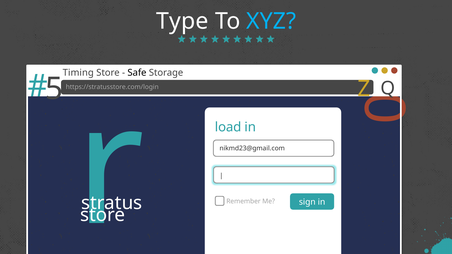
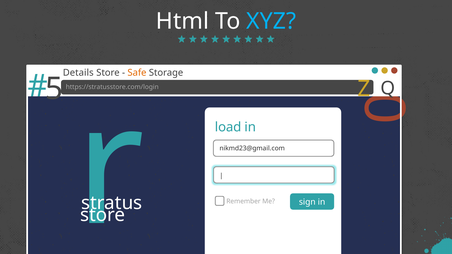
Type: Type -> Html (182, 21)
Timing: Timing -> Details (78, 73)
Safe colour: black -> orange (137, 73)
